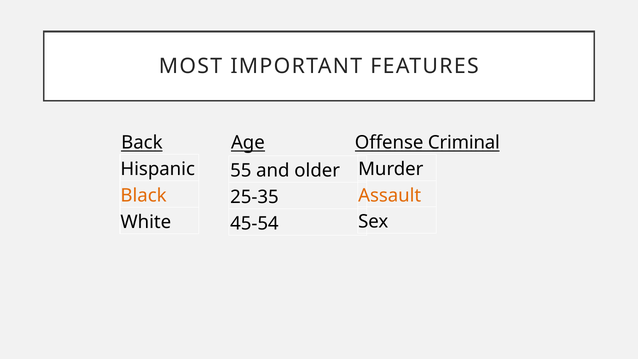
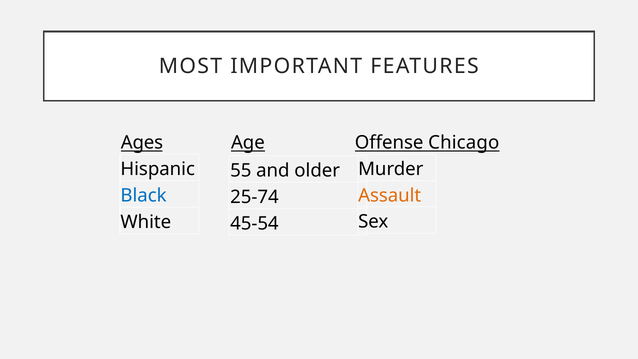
Back: Back -> Ages (142, 142)
Criminal: Criminal -> Chicago (464, 142)
Black colour: orange -> blue (144, 196)
25-35: 25-35 -> 25-74 (254, 197)
